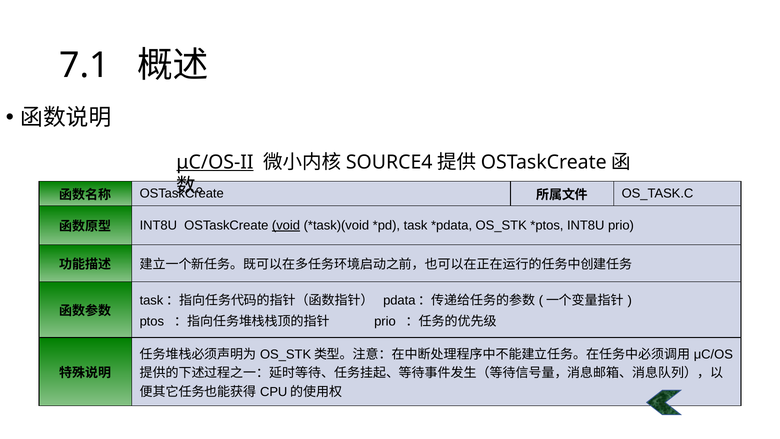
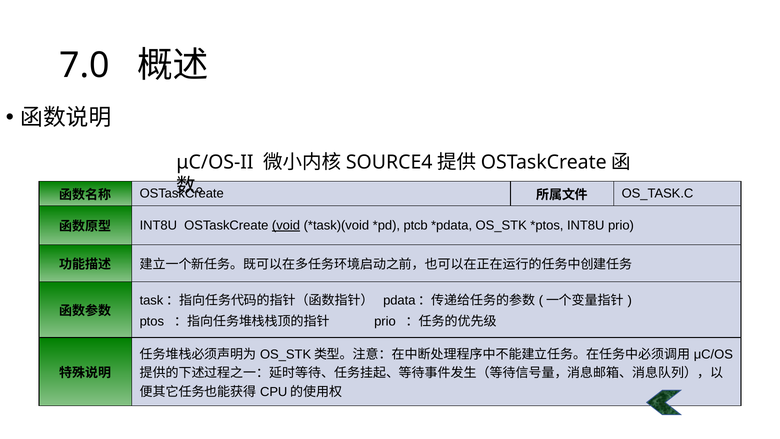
7.1: 7.1 -> 7.0 (85, 66)
μC/OS-II underline: present -> none (215, 162)
task: task -> ptcb (416, 225)
